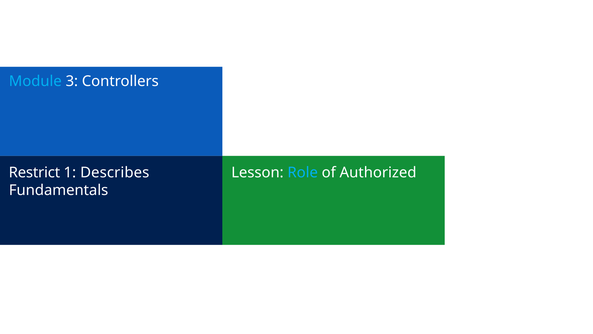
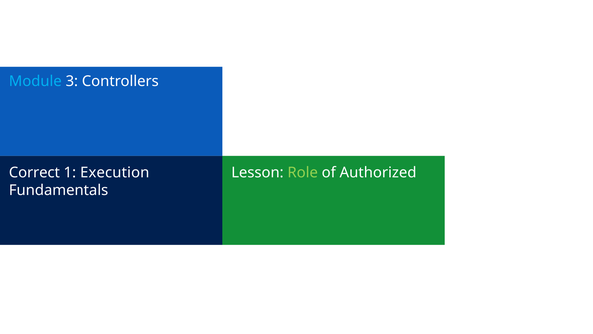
Restrict: Restrict -> Correct (34, 172)
Describes: Describes -> Execution (115, 172)
Role colour: light blue -> light green (303, 172)
